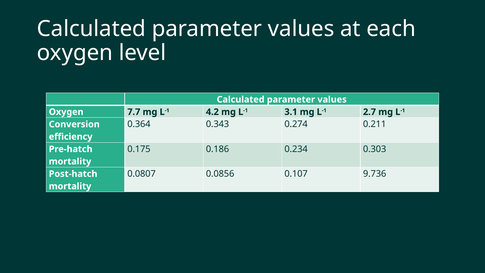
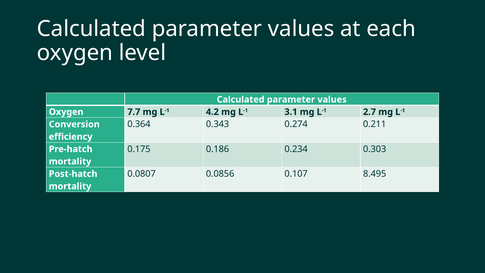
9.736: 9.736 -> 8.495 (375, 174)
